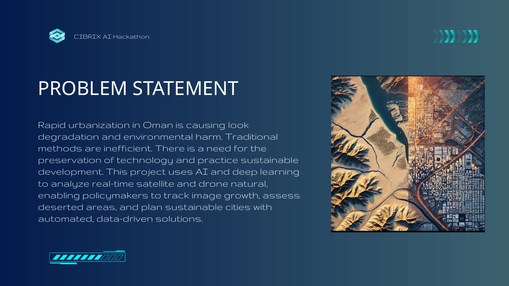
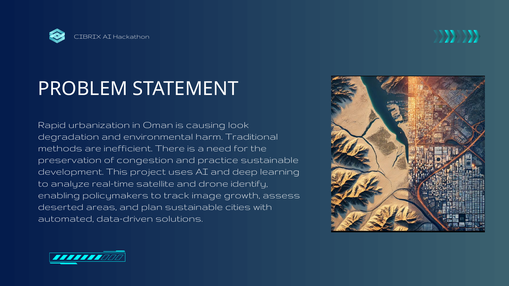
technology: technology -> congestion (145, 160)
natural: natural -> identify (249, 183)
